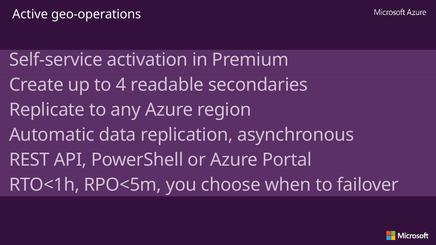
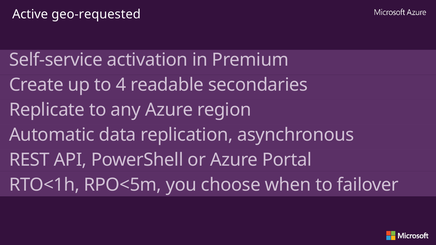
geo-operations: geo-operations -> geo-requested (96, 14)
